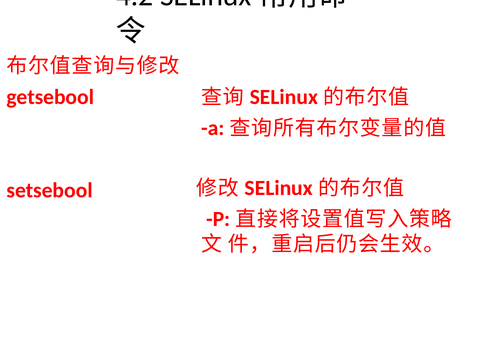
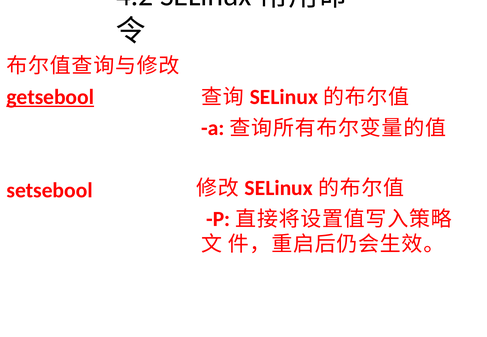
getsebool underline: none -> present (50, 97)
